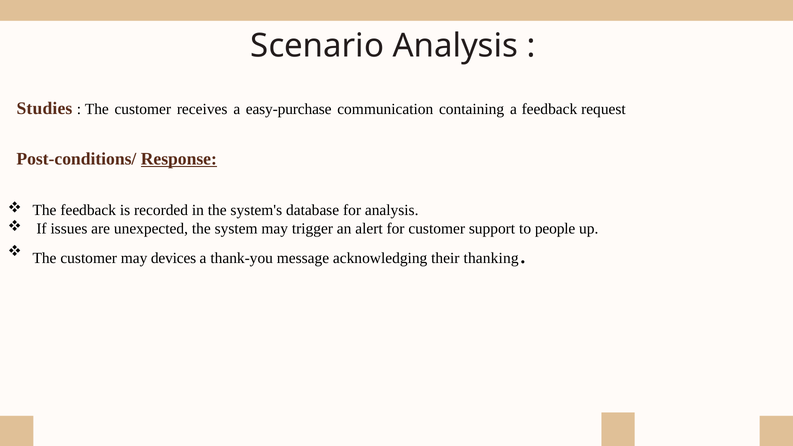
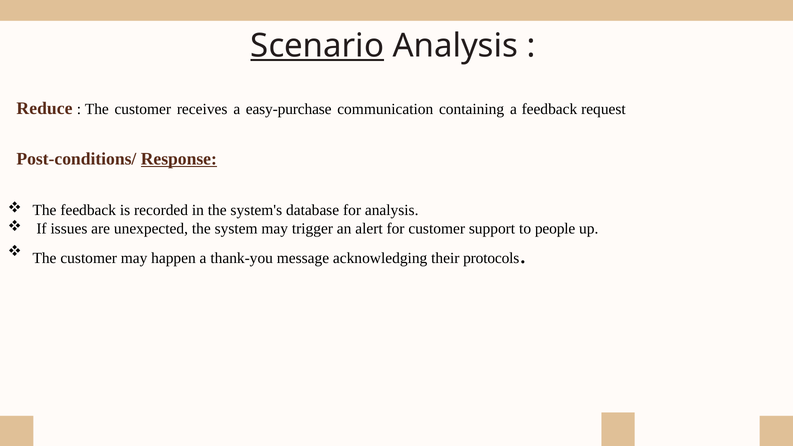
Scenario underline: none -> present (317, 46)
Studies: Studies -> Reduce (44, 109)
devices: devices -> happen (173, 258)
thanking: thanking -> protocols (491, 258)
